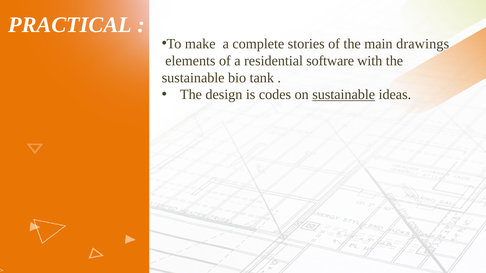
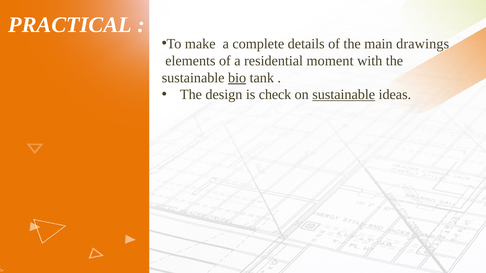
stories: stories -> details (306, 44)
software: software -> moment (330, 61)
bio underline: none -> present (237, 78)
codes: codes -> check (275, 95)
